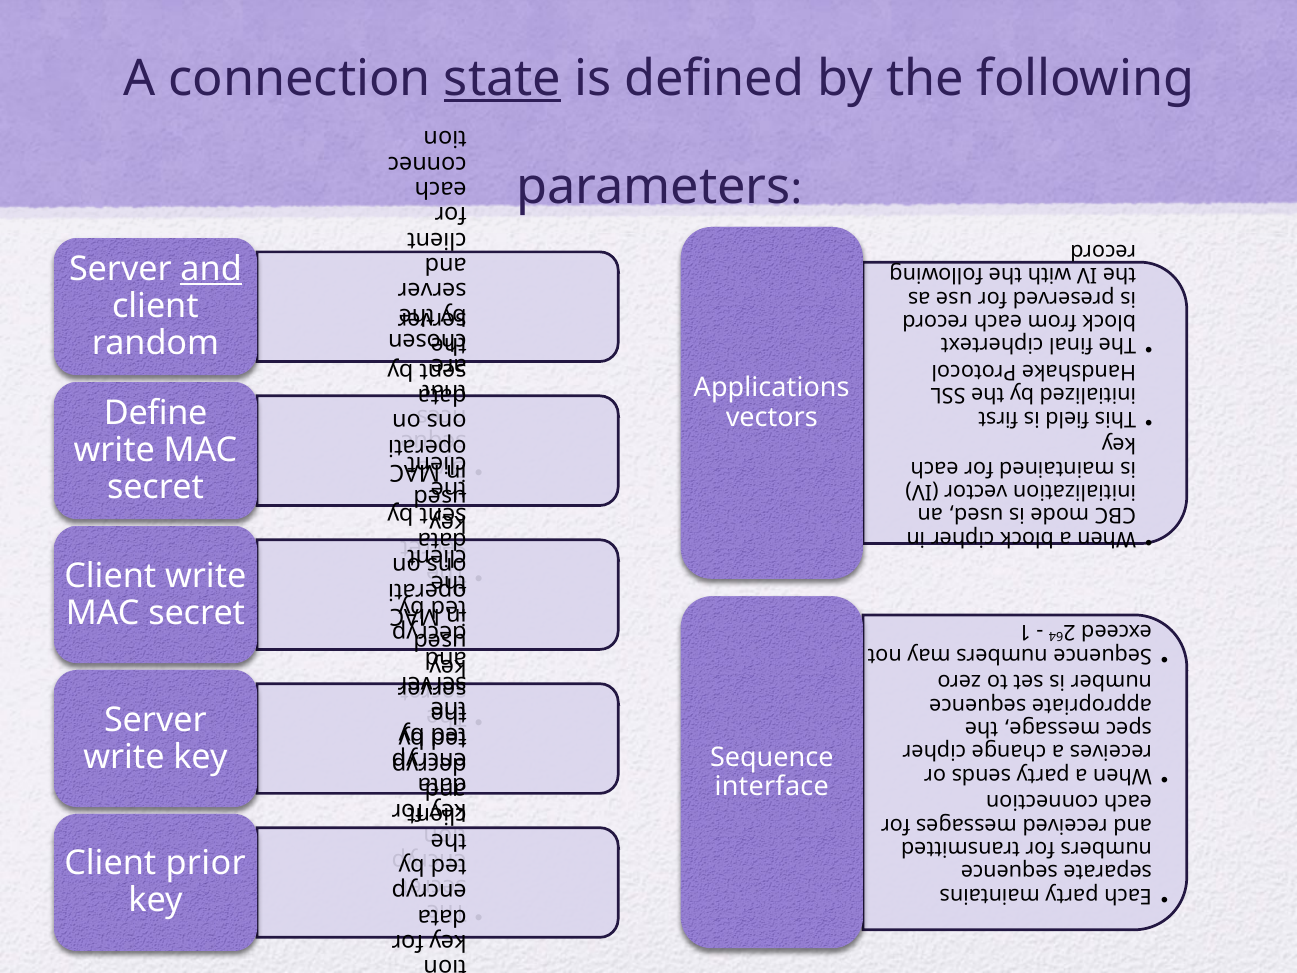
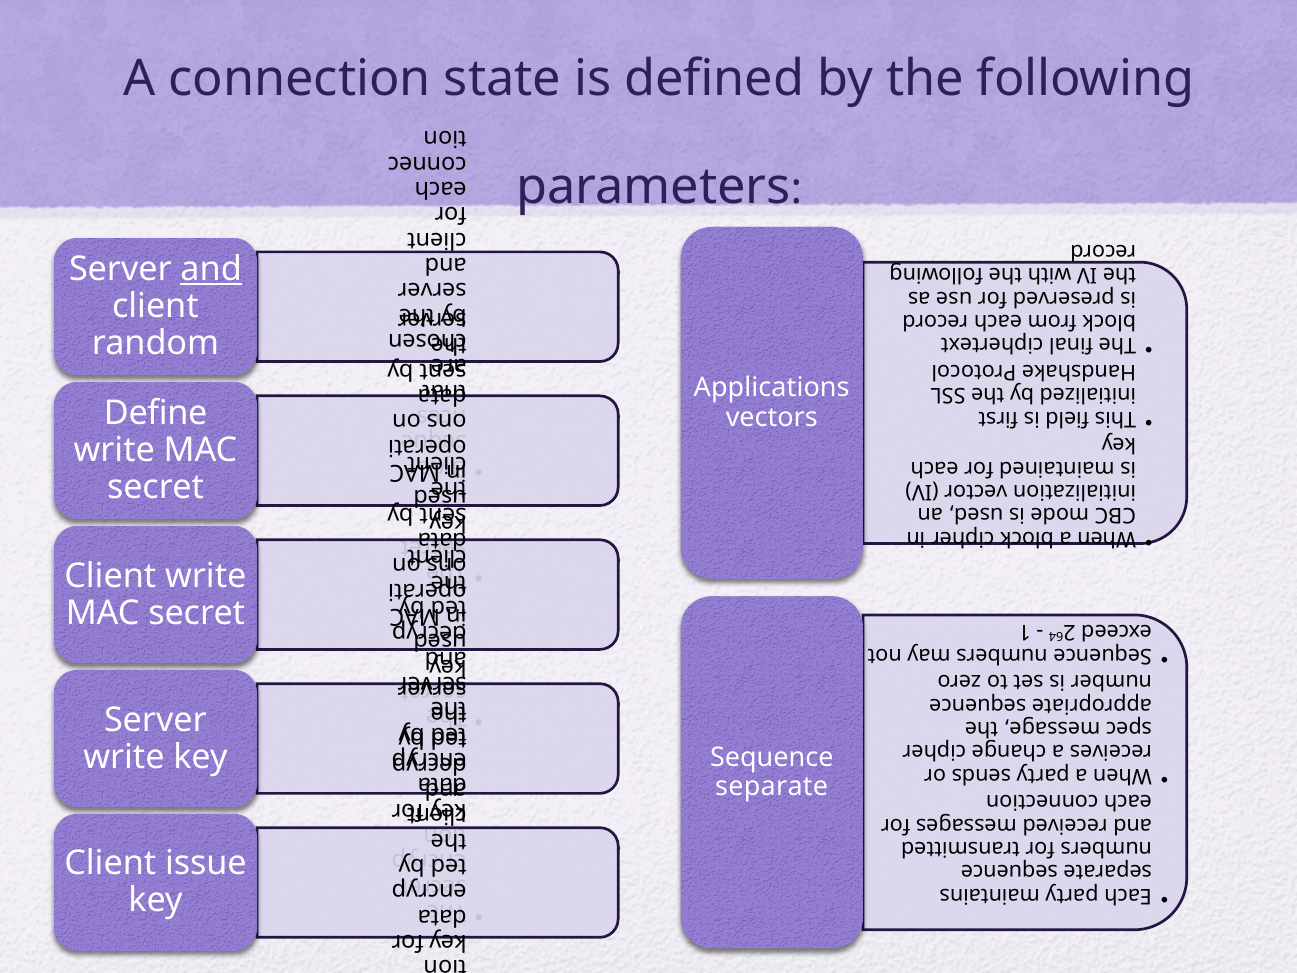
state underline: present -> none (503, 79)
interface: interface -> separate (772, 786)
prior: prior -> issue (206, 863)
